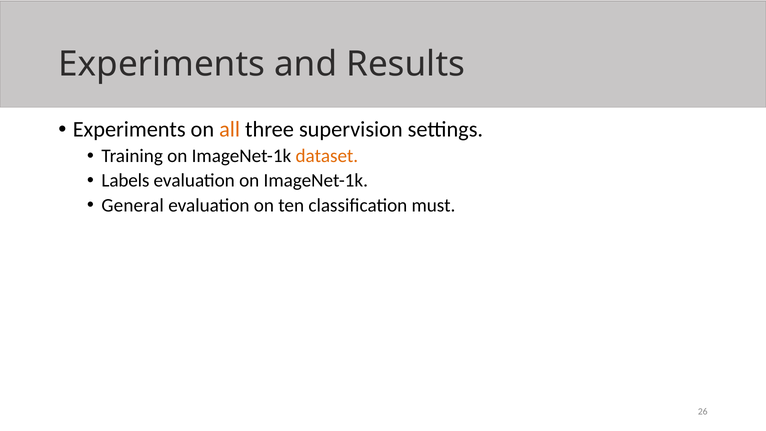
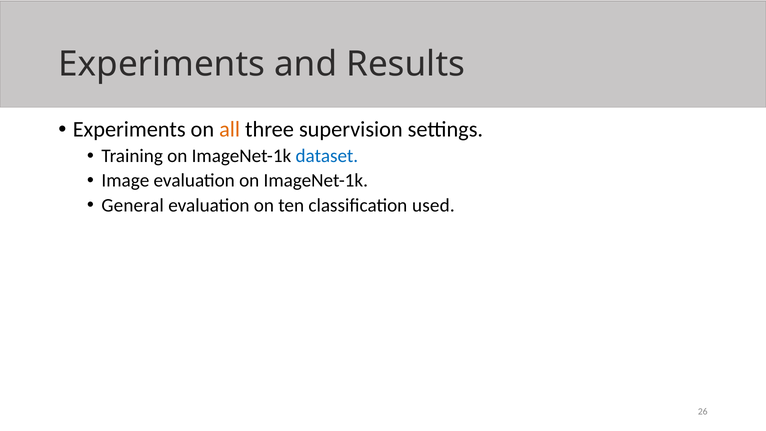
dataset colour: orange -> blue (327, 156)
Labels: Labels -> Image (125, 181)
must: must -> used (433, 205)
